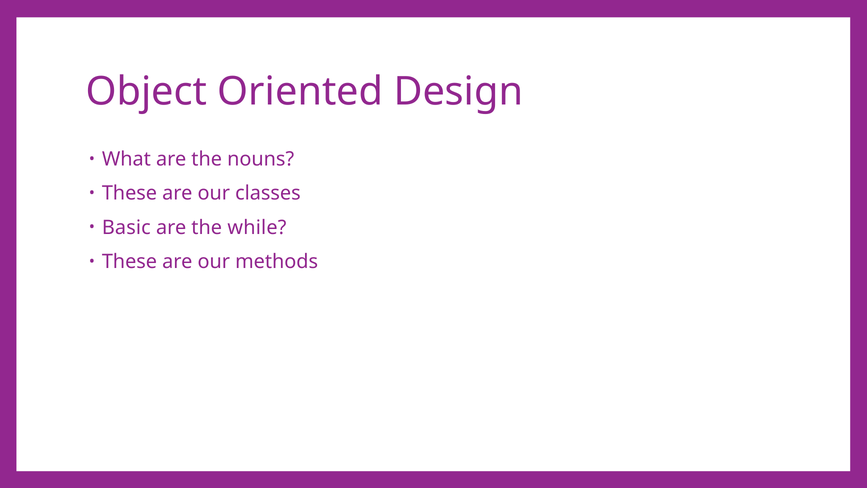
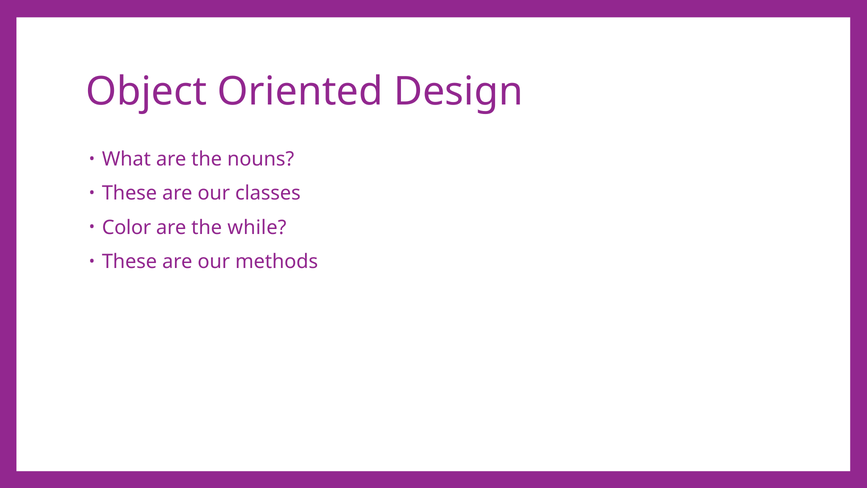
Basic: Basic -> Color (126, 227)
